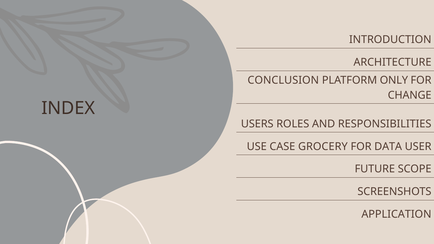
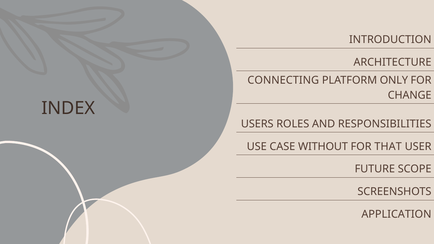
CONCLUSION: CONCLUSION -> CONNECTING (283, 80)
GROCERY: GROCERY -> WITHOUT (323, 147)
DATA: DATA -> THAT (388, 147)
